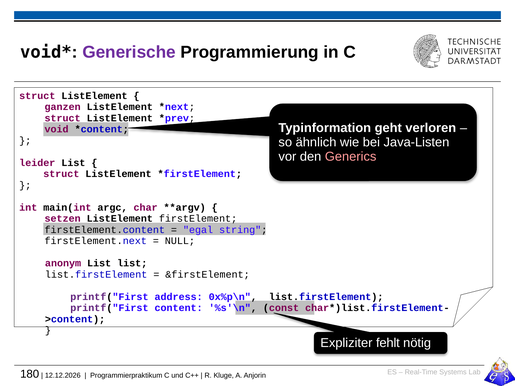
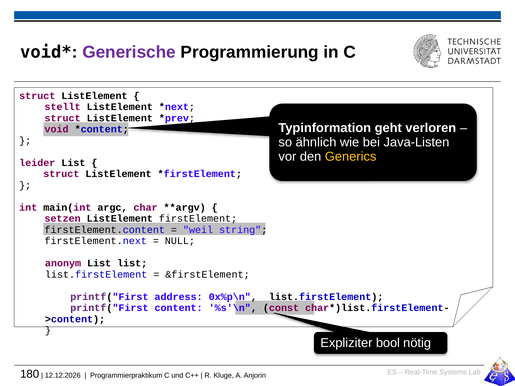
ganzen: ganzen -> stellt (63, 107)
Generics colour: pink -> yellow (351, 157)
egal: egal -> weil (198, 230)
fehlt: fehlt -> bool (388, 343)
